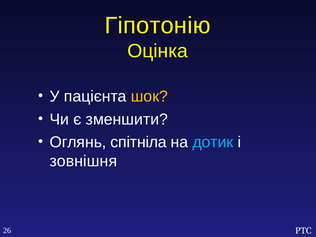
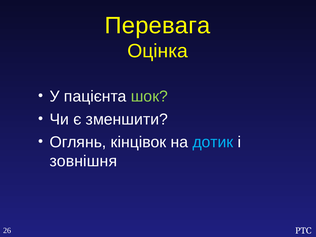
Гіпотонію: Гіпотонію -> Перевага (158, 26)
шок colour: yellow -> light green (149, 96)
спітніла: спітніла -> кінцівок (139, 142)
